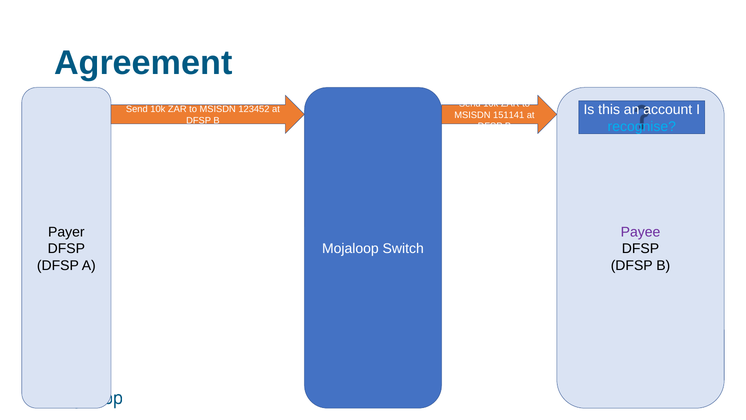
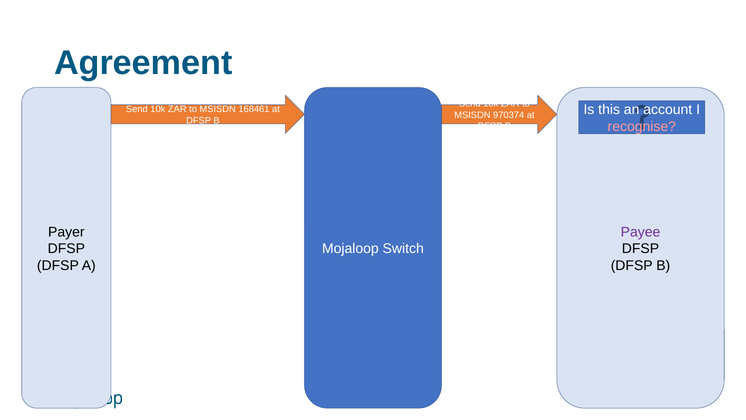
123452: 123452 -> 168461 (254, 109)
151141: 151141 -> 970374 (509, 115)
recognise colour: light blue -> pink (642, 126)
